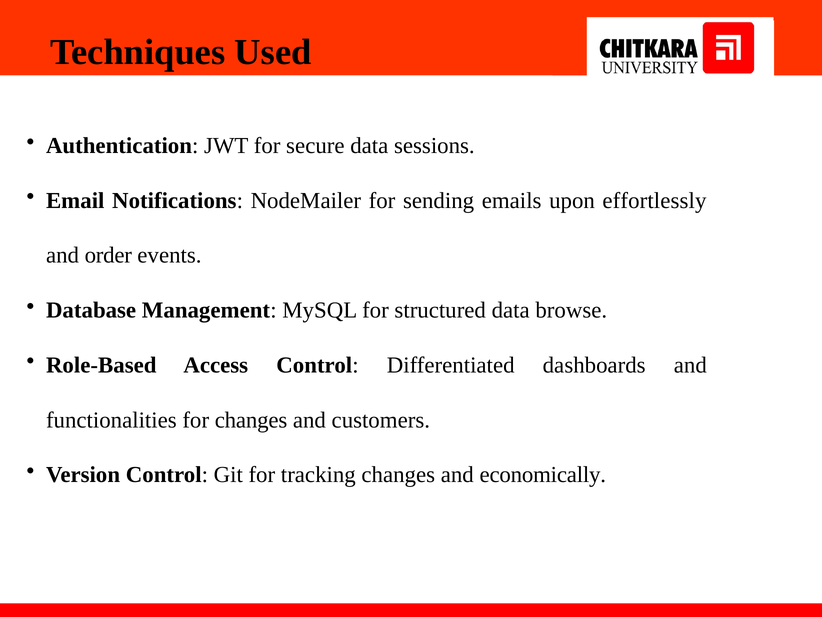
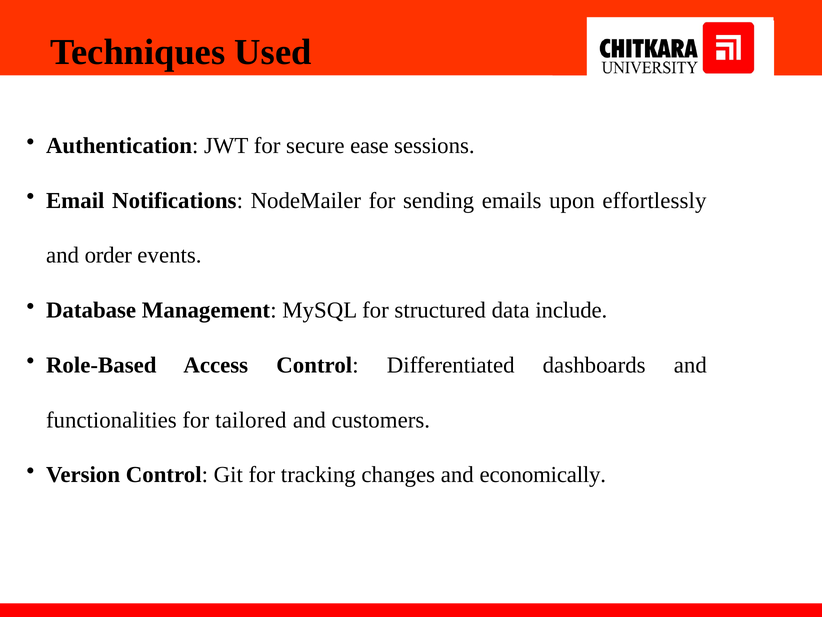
secure data: data -> ease (369, 146)
browse: browse -> include (571, 310)
for changes: changes -> tailored (251, 420)
